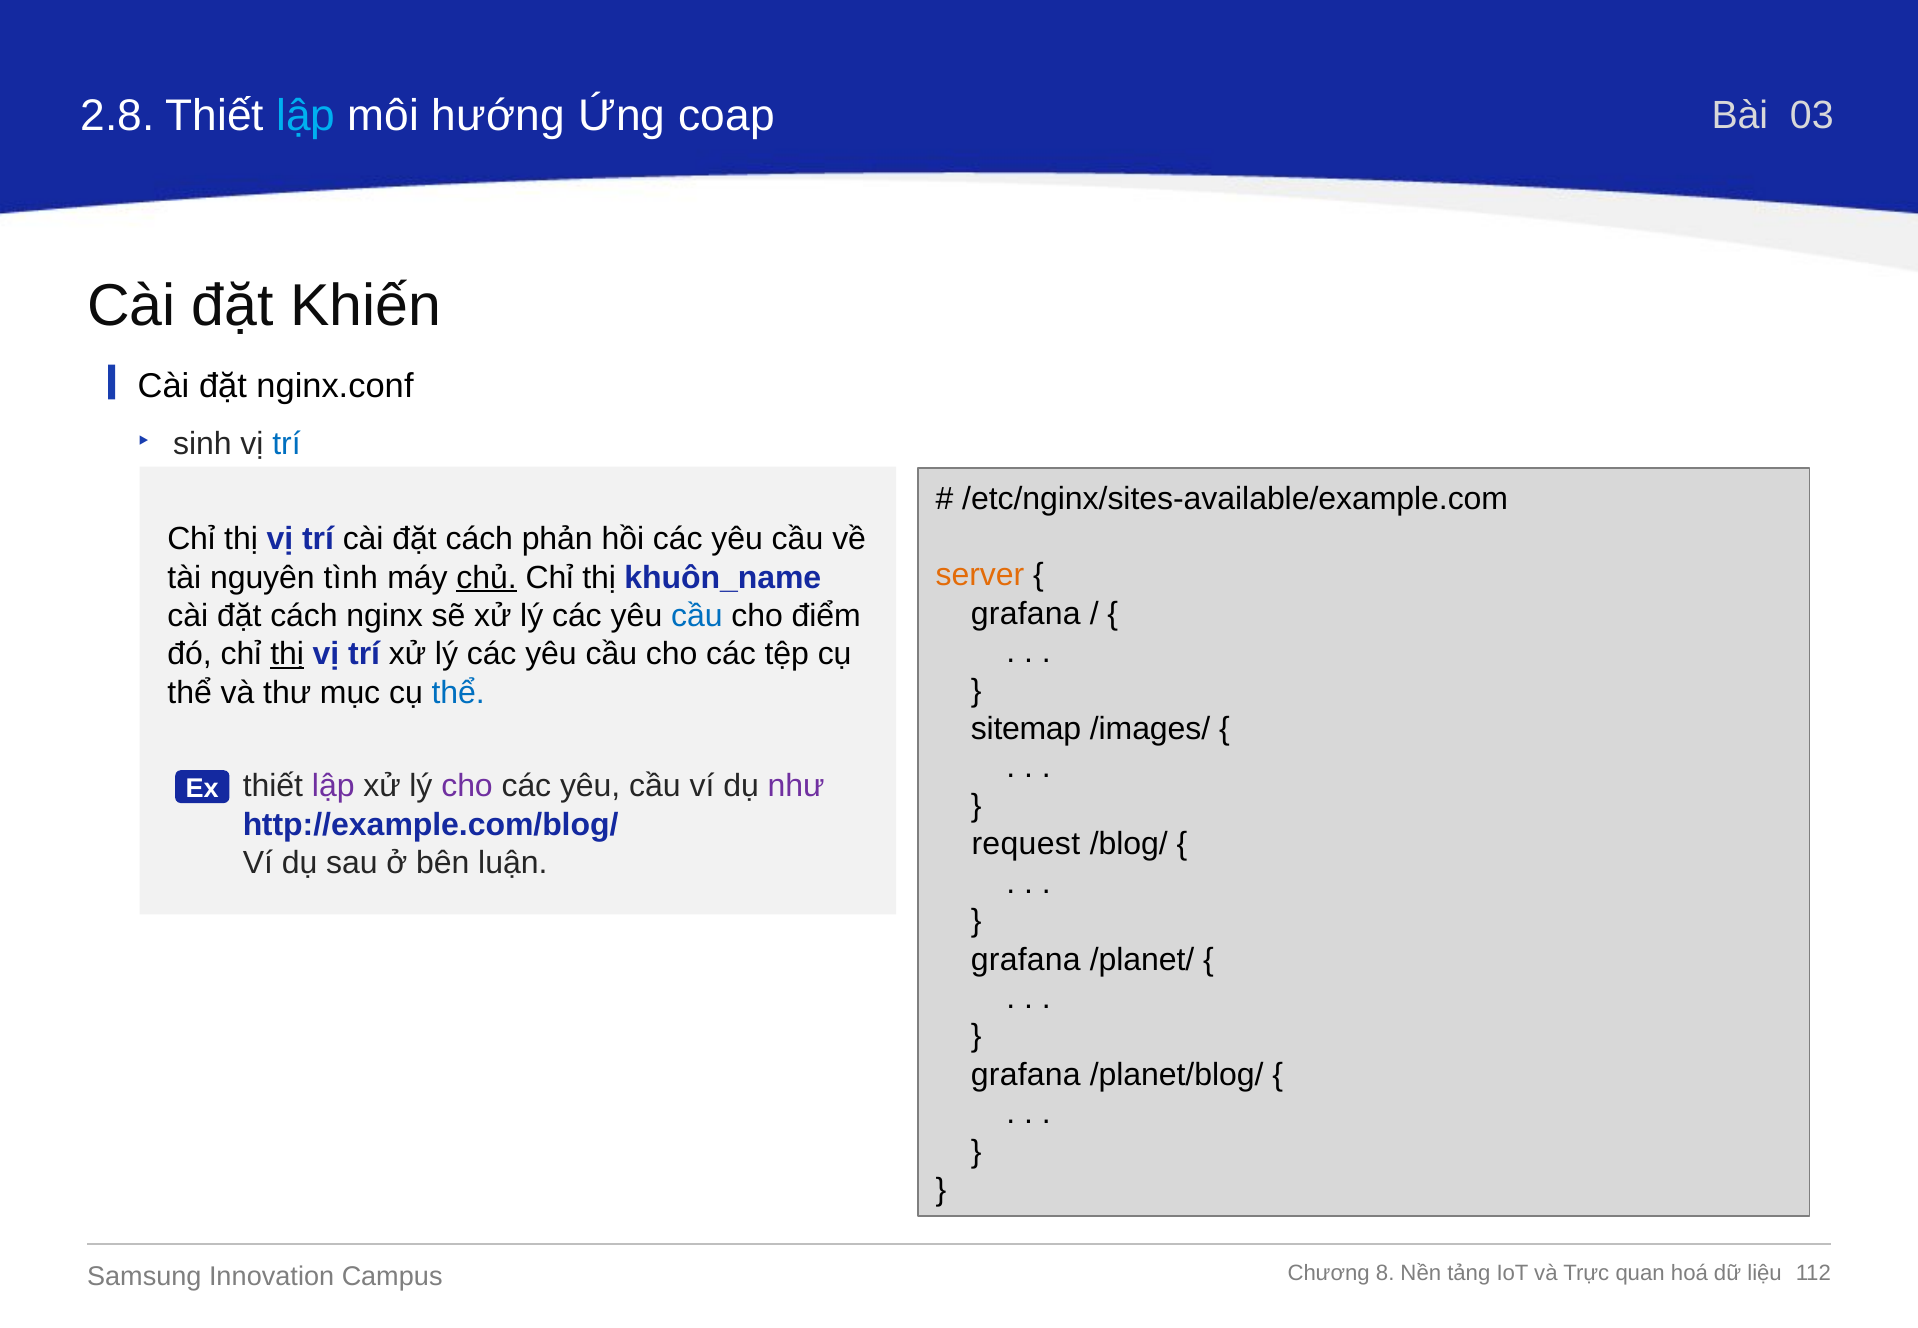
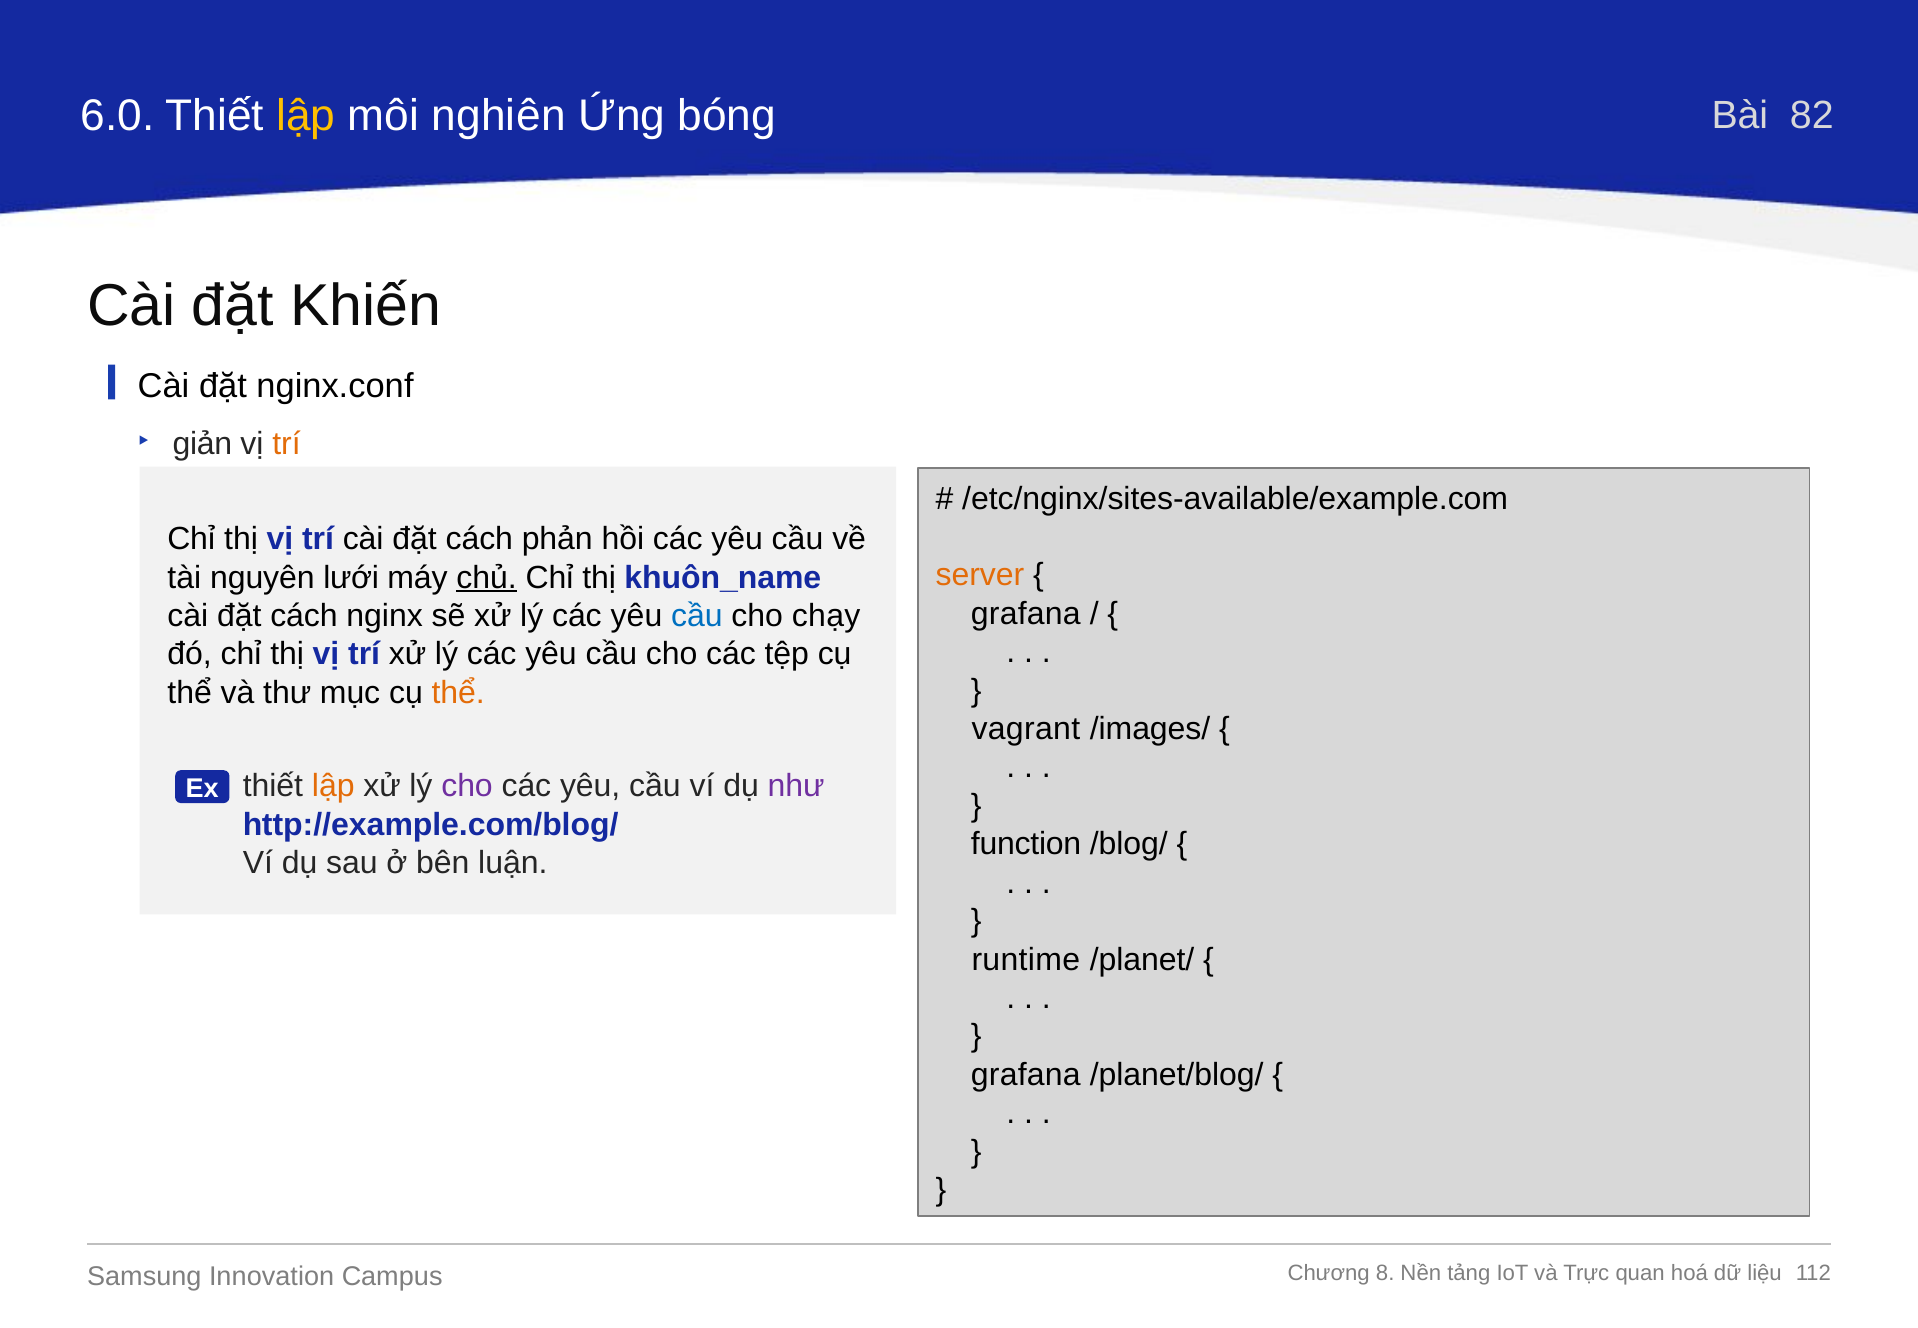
2.8: 2.8 -> 6.0 (117, 116)
lập colour: light blue -> yellow (306, 116)
hướng: hướng -> nghiên (498, 116)
coap: coap -> bóng (727, 116)
03: 03 -> 82 (1812, 116)
sinh: sinh -> giản (202, 444)
trí colour: blue -> orange (286, 444)
tình: tình -> lưới (351, 578)
điểm: điểm -> chạy (826, 616)
thị underline: present -> none (287, 654)
thể colour: blue -> orange (458, 693)
sitemap: sitemap -> vagrant (1026, 729)
lập colour: purple -> orange (333, 786)
request: request -> function (1026, 844)
grafana: grafana -> runtime (1026, 960)
